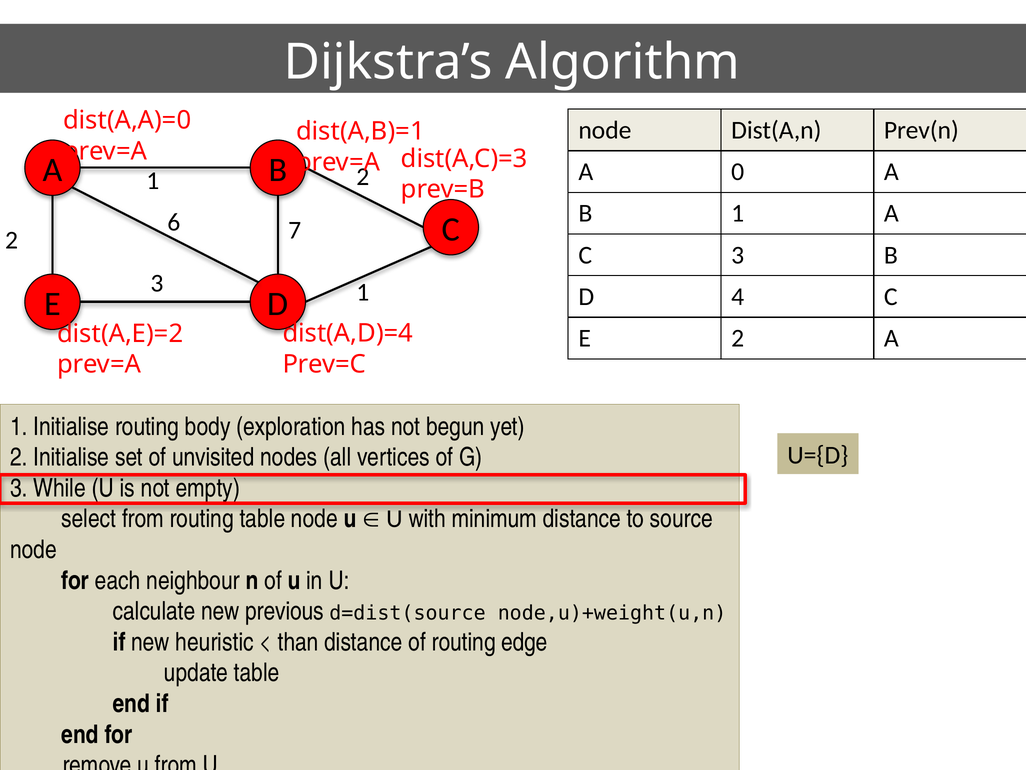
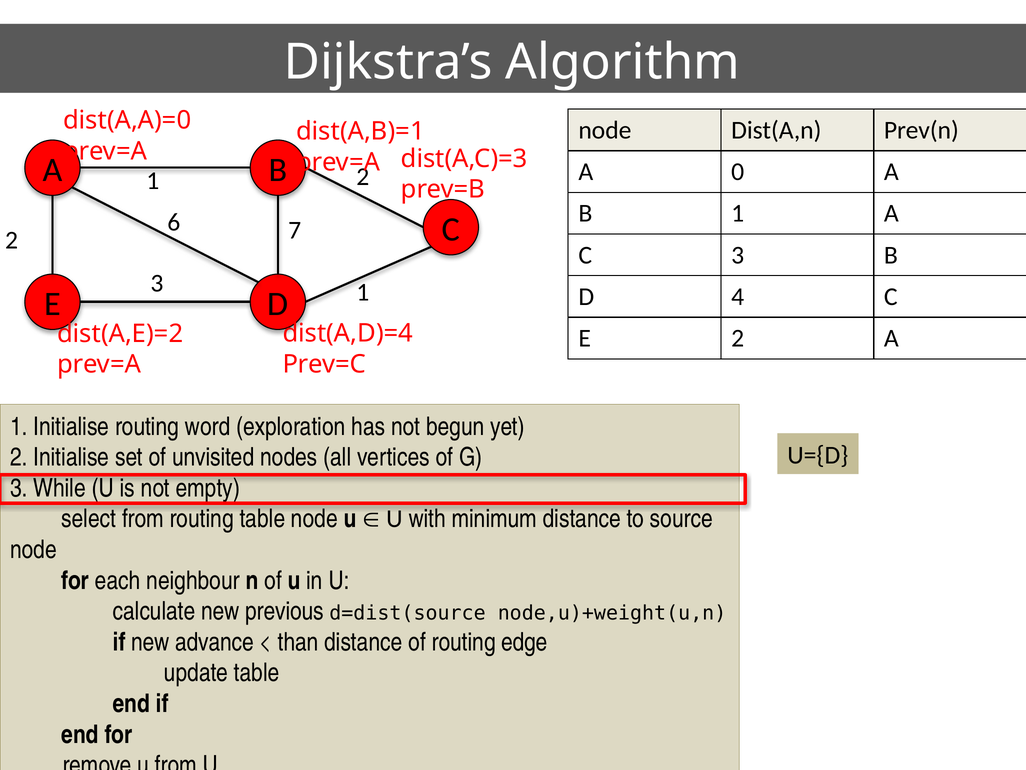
body: body -> word (208, 426)
heuristic: heuristic -> advance (215, 642)
